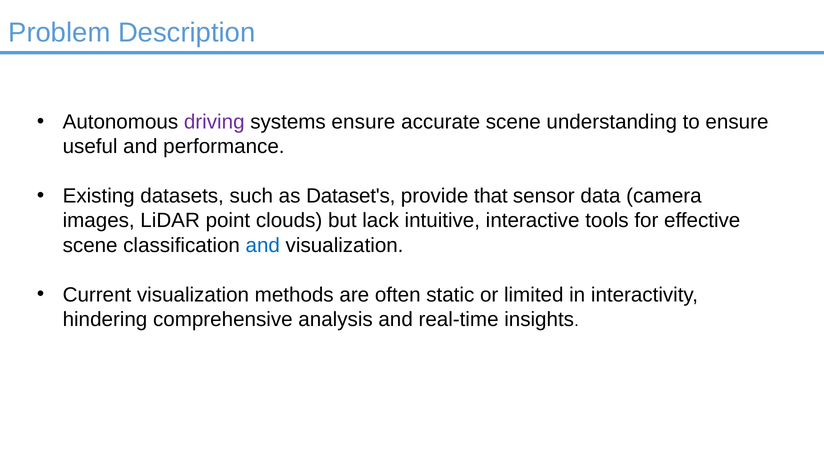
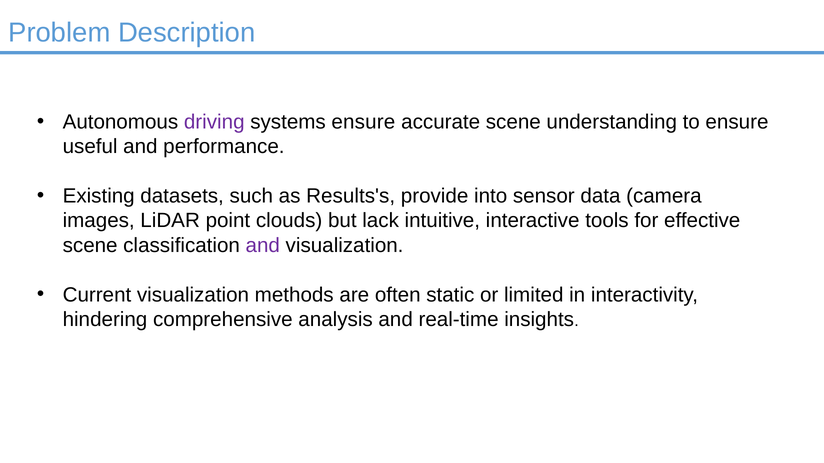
Dataset's: Dataset's -> Results's (351, 196)
that: that -> into (491, 196)
and colour: blue -> purple (263, 246)
